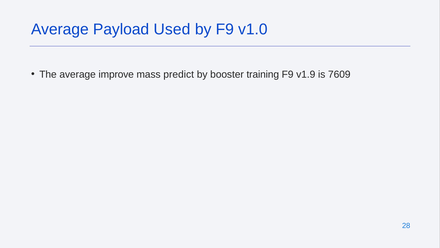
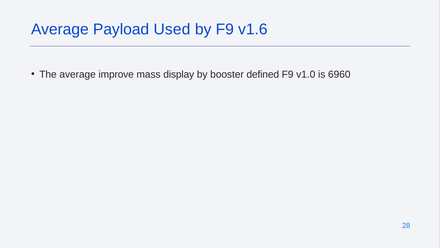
v1.0: v1.0 -> v1.6 (253, 29)
predict: predict -> display (179, 74)
training: training -> defined (263, 74)
v1.9: v1.9 -> v1.0 (306, 74)
7609: 7609 -> 6960 (339, 74)
